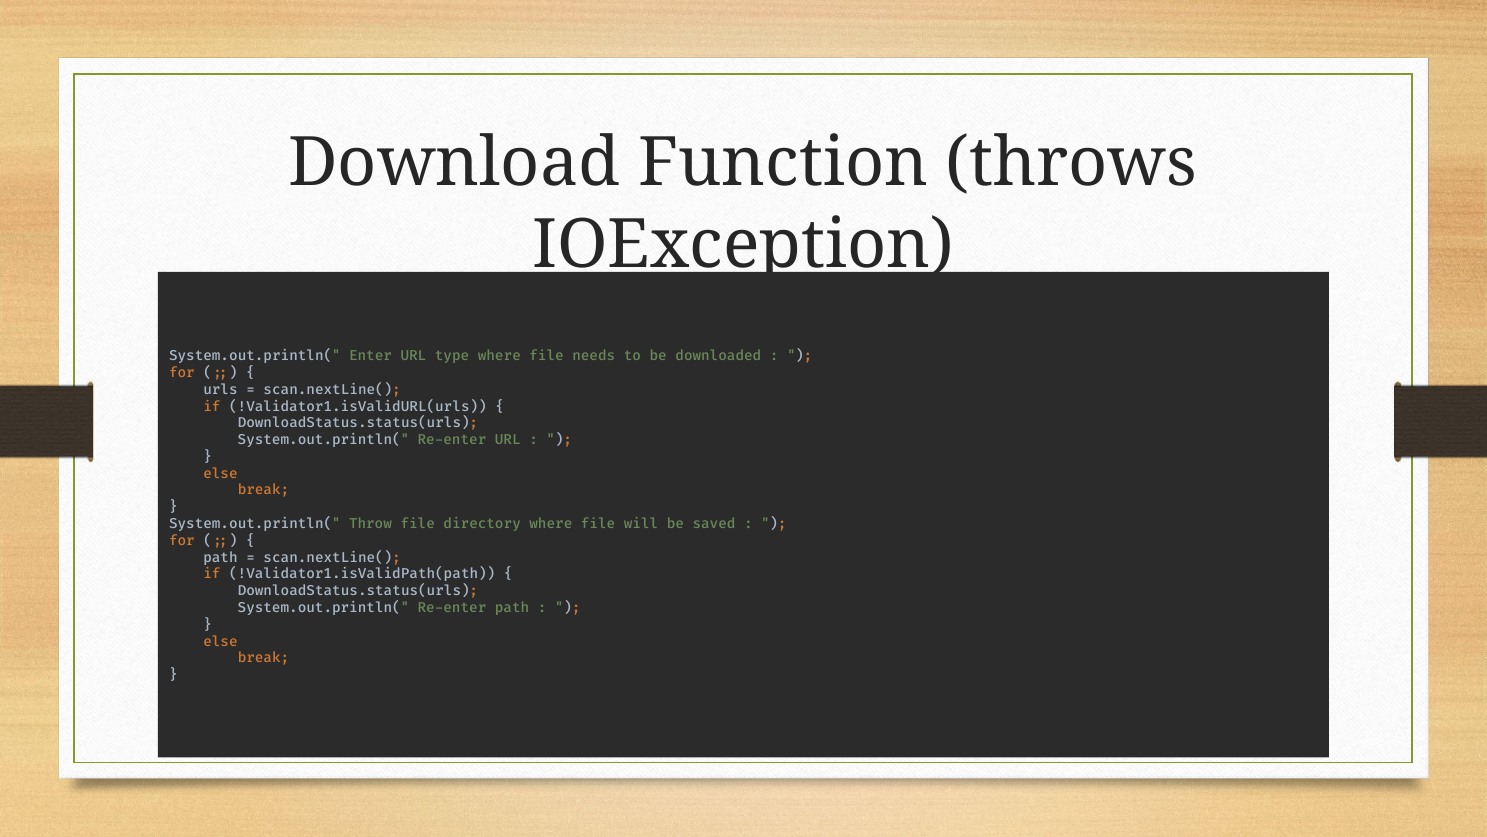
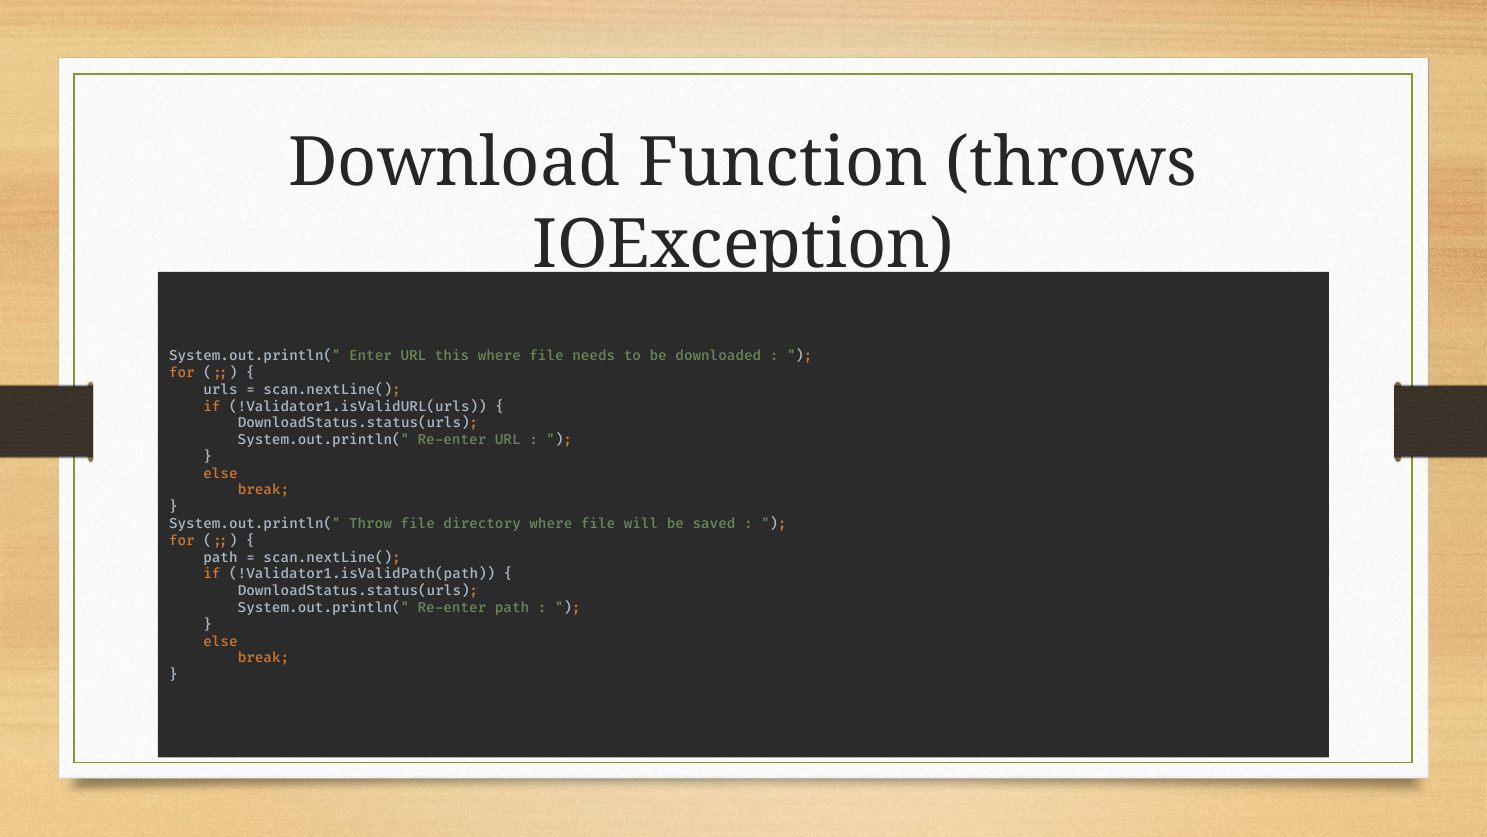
type: type -> this (452, 356)
